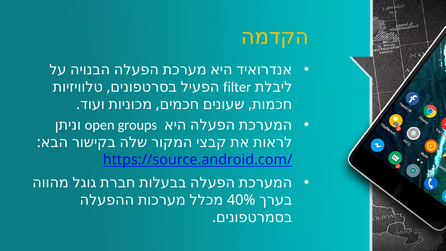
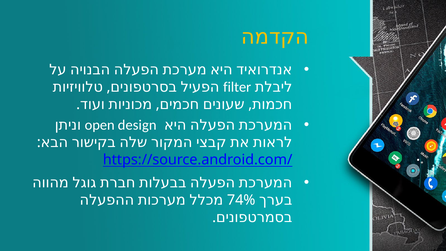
groups: groups -> design (137, 125)
40%: 40% -> 74% (241, 200)
